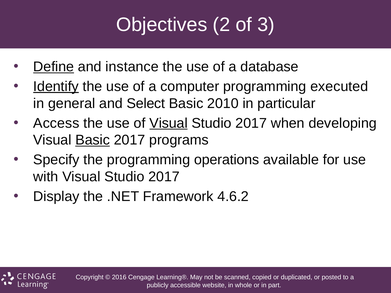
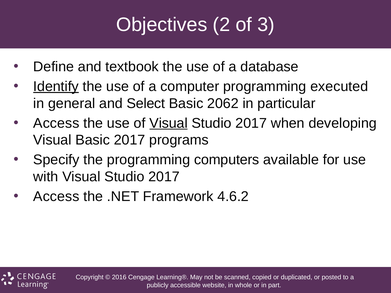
Define underline: present -> none (54, 67)
instance: instance -> textbook (132, 67)
2010: 2010 -> 2062 (223, 103)
Basic underline: present -> none (93, 140)
operations: operations -> computers (227, 160)
Display: Display -> Access (56, 197)
